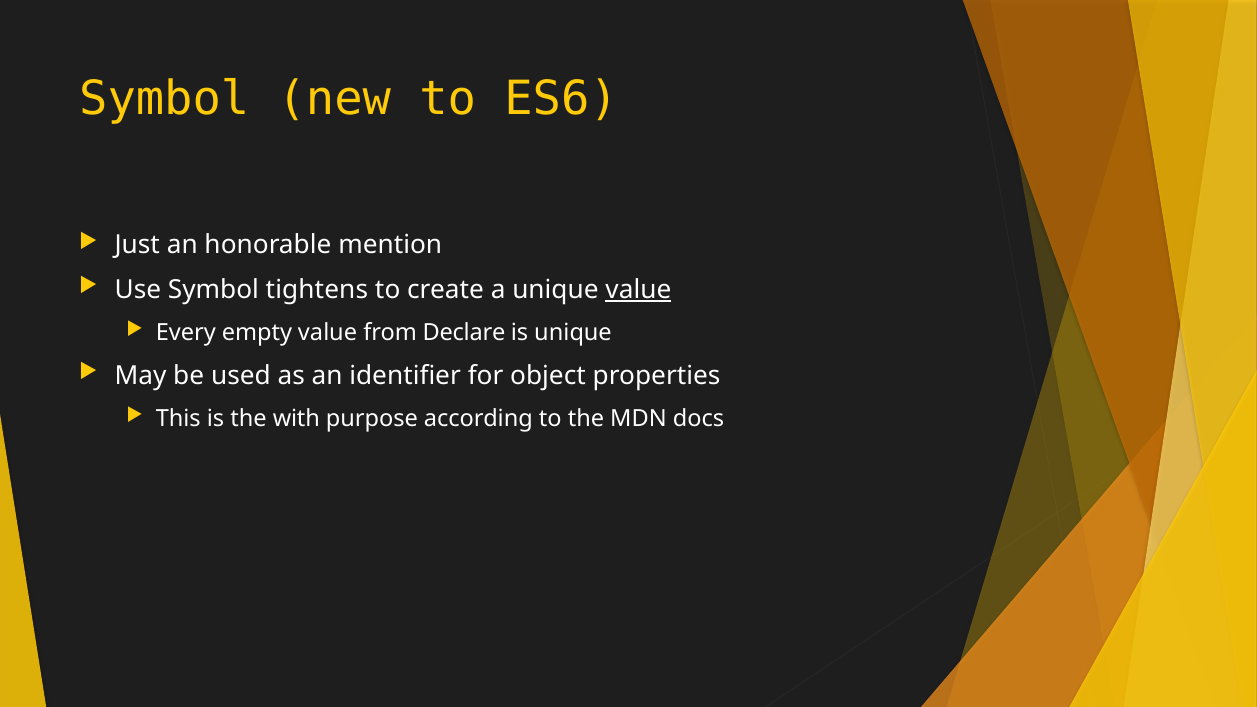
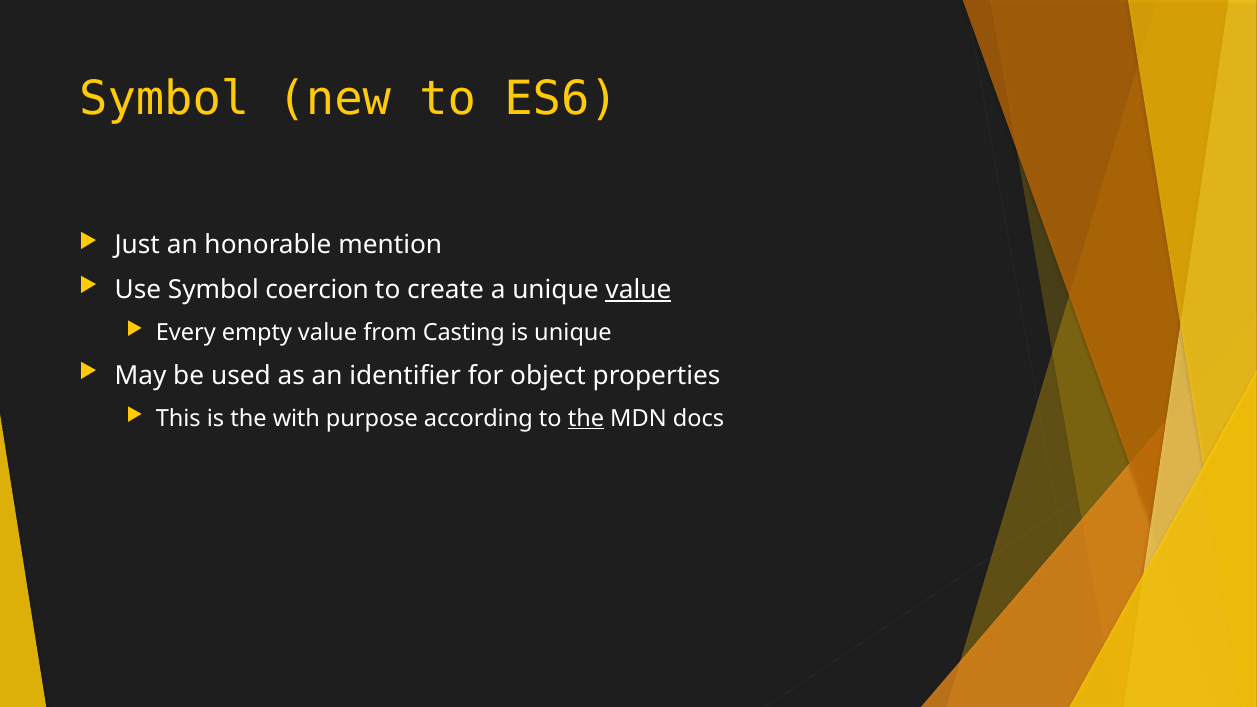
tightens: tightens -> coercion (317, 290)
Declare: Declare -> Casting (464, 332)
the underline: none -> present (586, 418)
